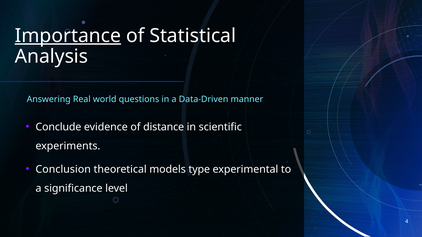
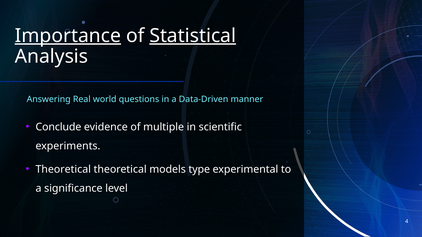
Statistical underline: none -> present (193, 36)
distance: distance -> multiple (164, 127)
Conclusion: Conclusion -> Theoretical (63, 170)
